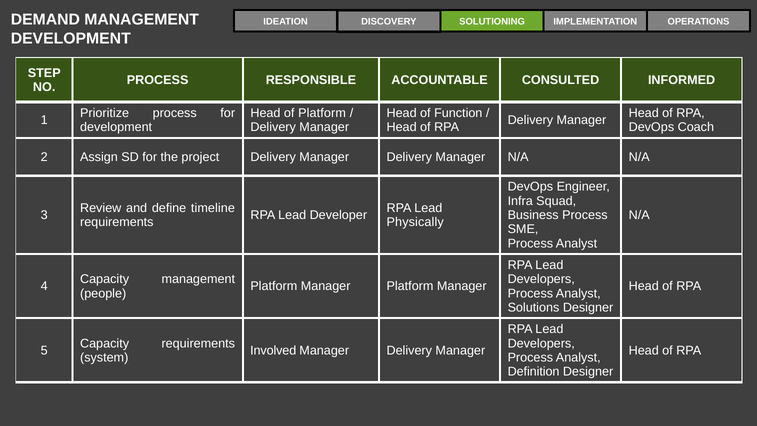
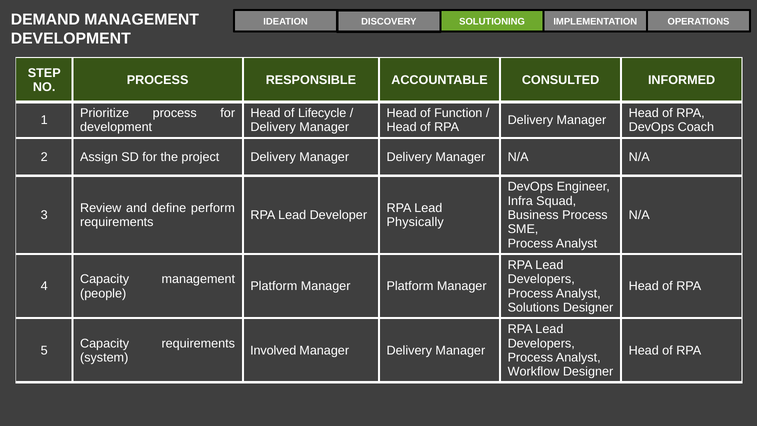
of Platform: Platform -> Lifecycle (322, 113)
timeline: timeline -> perform (213, 208)
Definition: Definition -> Workflow (534, 371)
